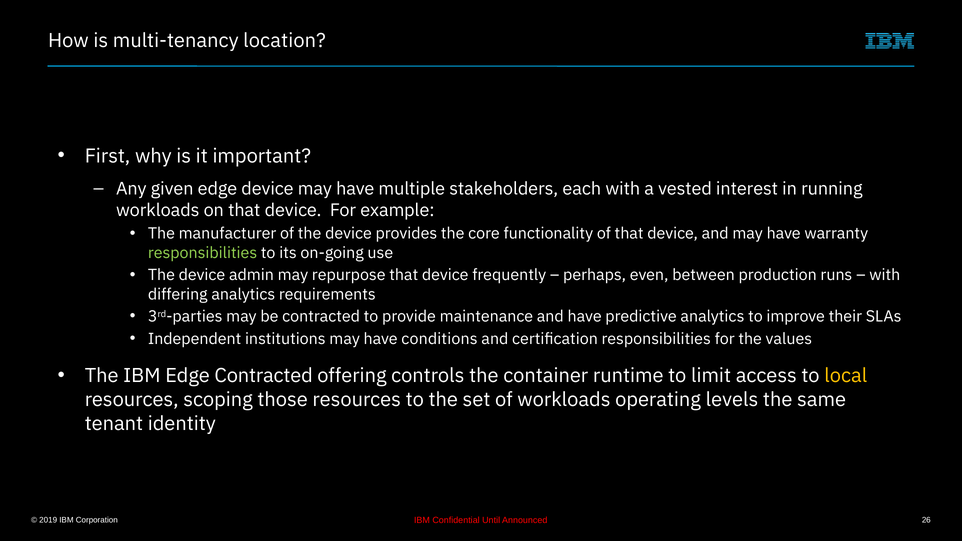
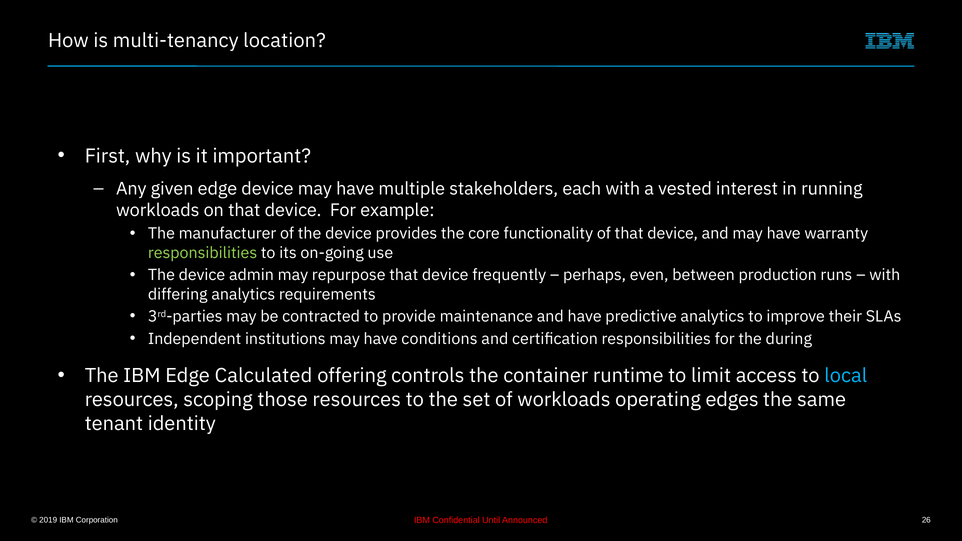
values: values -> during (789, 339)
Edge Contracted: Contracted -> Calculated (263, 376)
local colour: yellow -> light blue (846, 376)
levels: levels -> edges (732, 400)
